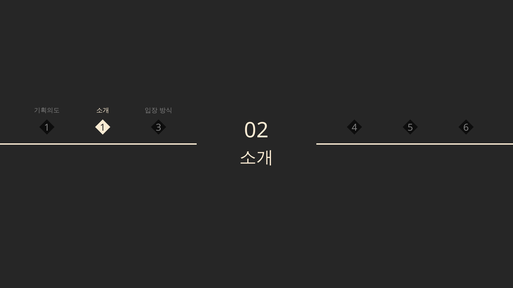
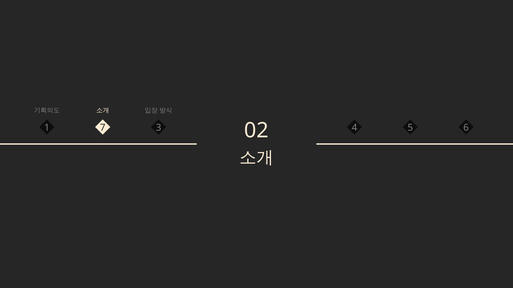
1 1: 1 -> 7 (103, 128)
